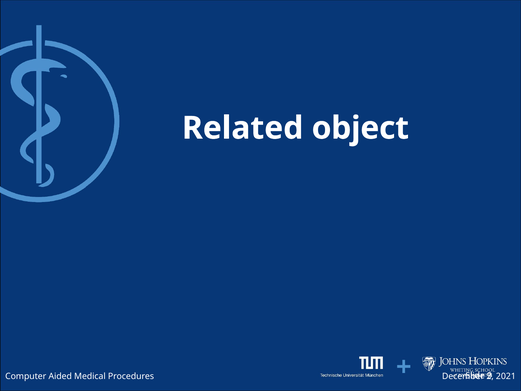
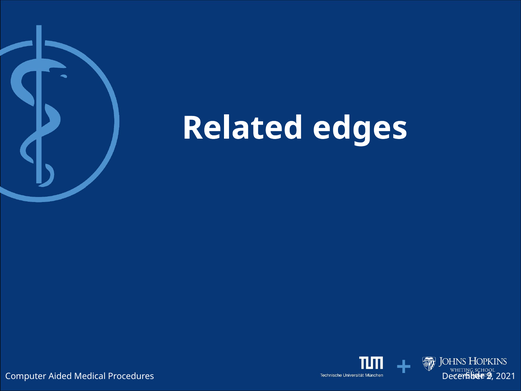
object: object -> edges (360, 128)
